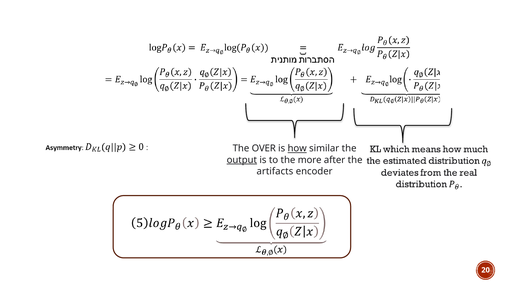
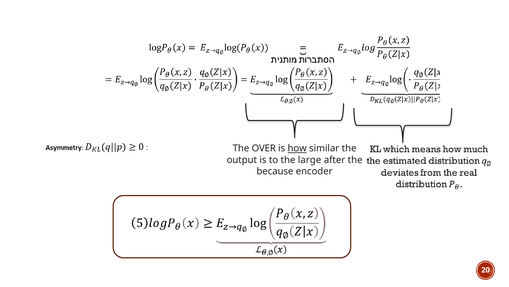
output underline: present -> none (242, 160)
more: more -> large (310, 160)
artifacts: artifacts -> because (275, 171)
